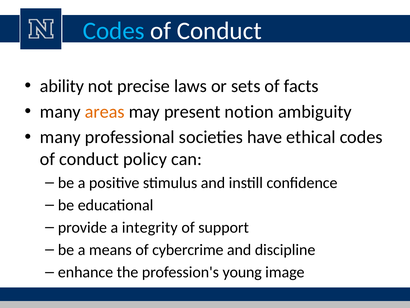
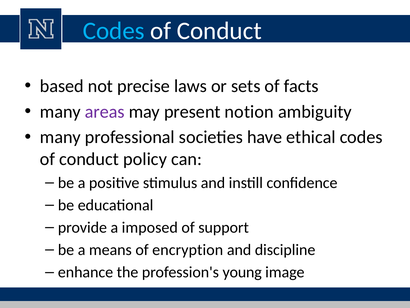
ability: ability -> based (62, 86)
areas colour: orange -> purple (105, 112)
integrity: integrity -> imposed (150, 227)
cybercrime: cybercrime -> encryption (188, 249)
